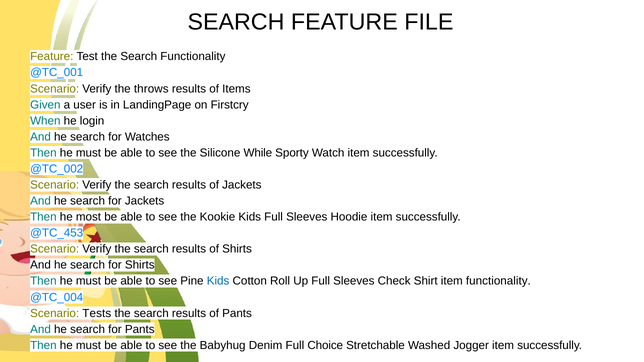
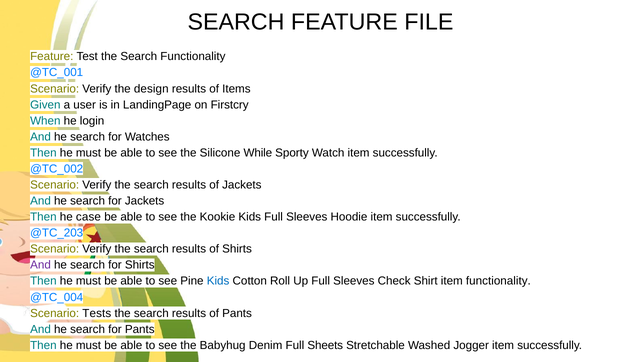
throws: throws -> design (151, 89)
most: most -> case (88, 217)
@TC_453: @TC_453 -> @TC_203 (57, 233)
And colour: black -> purple (41, 265)
Choice: Choice -> Sheets (325, 346)
